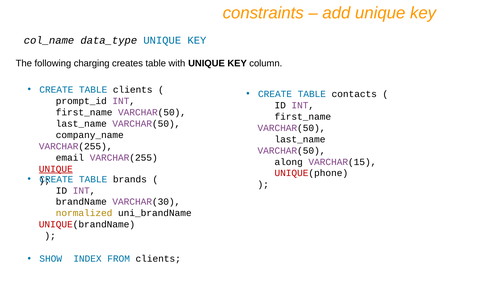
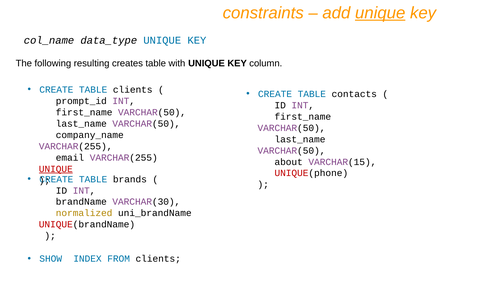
unique underline: none -> present (380, 13)
charging: charging -> resulting (92, 63)
along: along -> about (289, 162)
